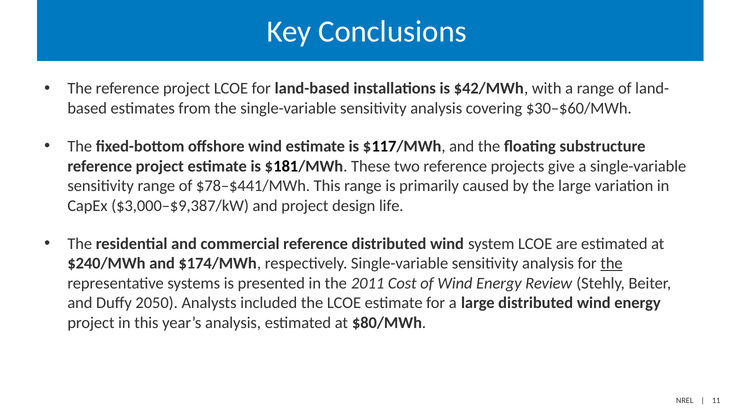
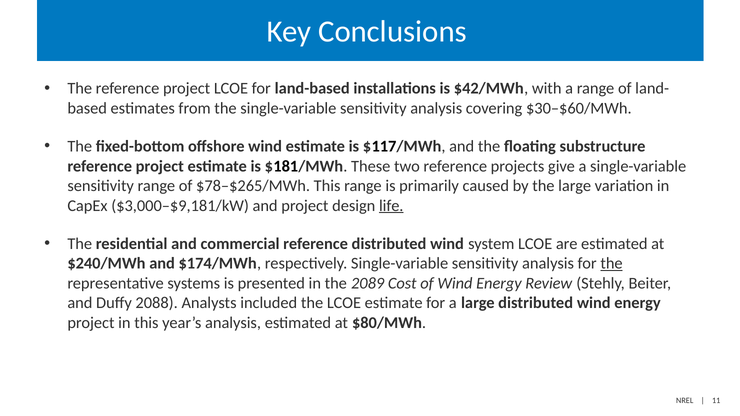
$78–$441/MWh: $78–$441/MWh -> $78–$265/MWh (253, 186)
$3,000–$9,387/kW: $3,000–$9,387/kW -> $3,000–$9,181/kW (180, 206)
life underline: none -> present (391, 206)
2011: 2011 -> 2089 (368, 283)
2050: 2050 -> 2088 (157, 303)
